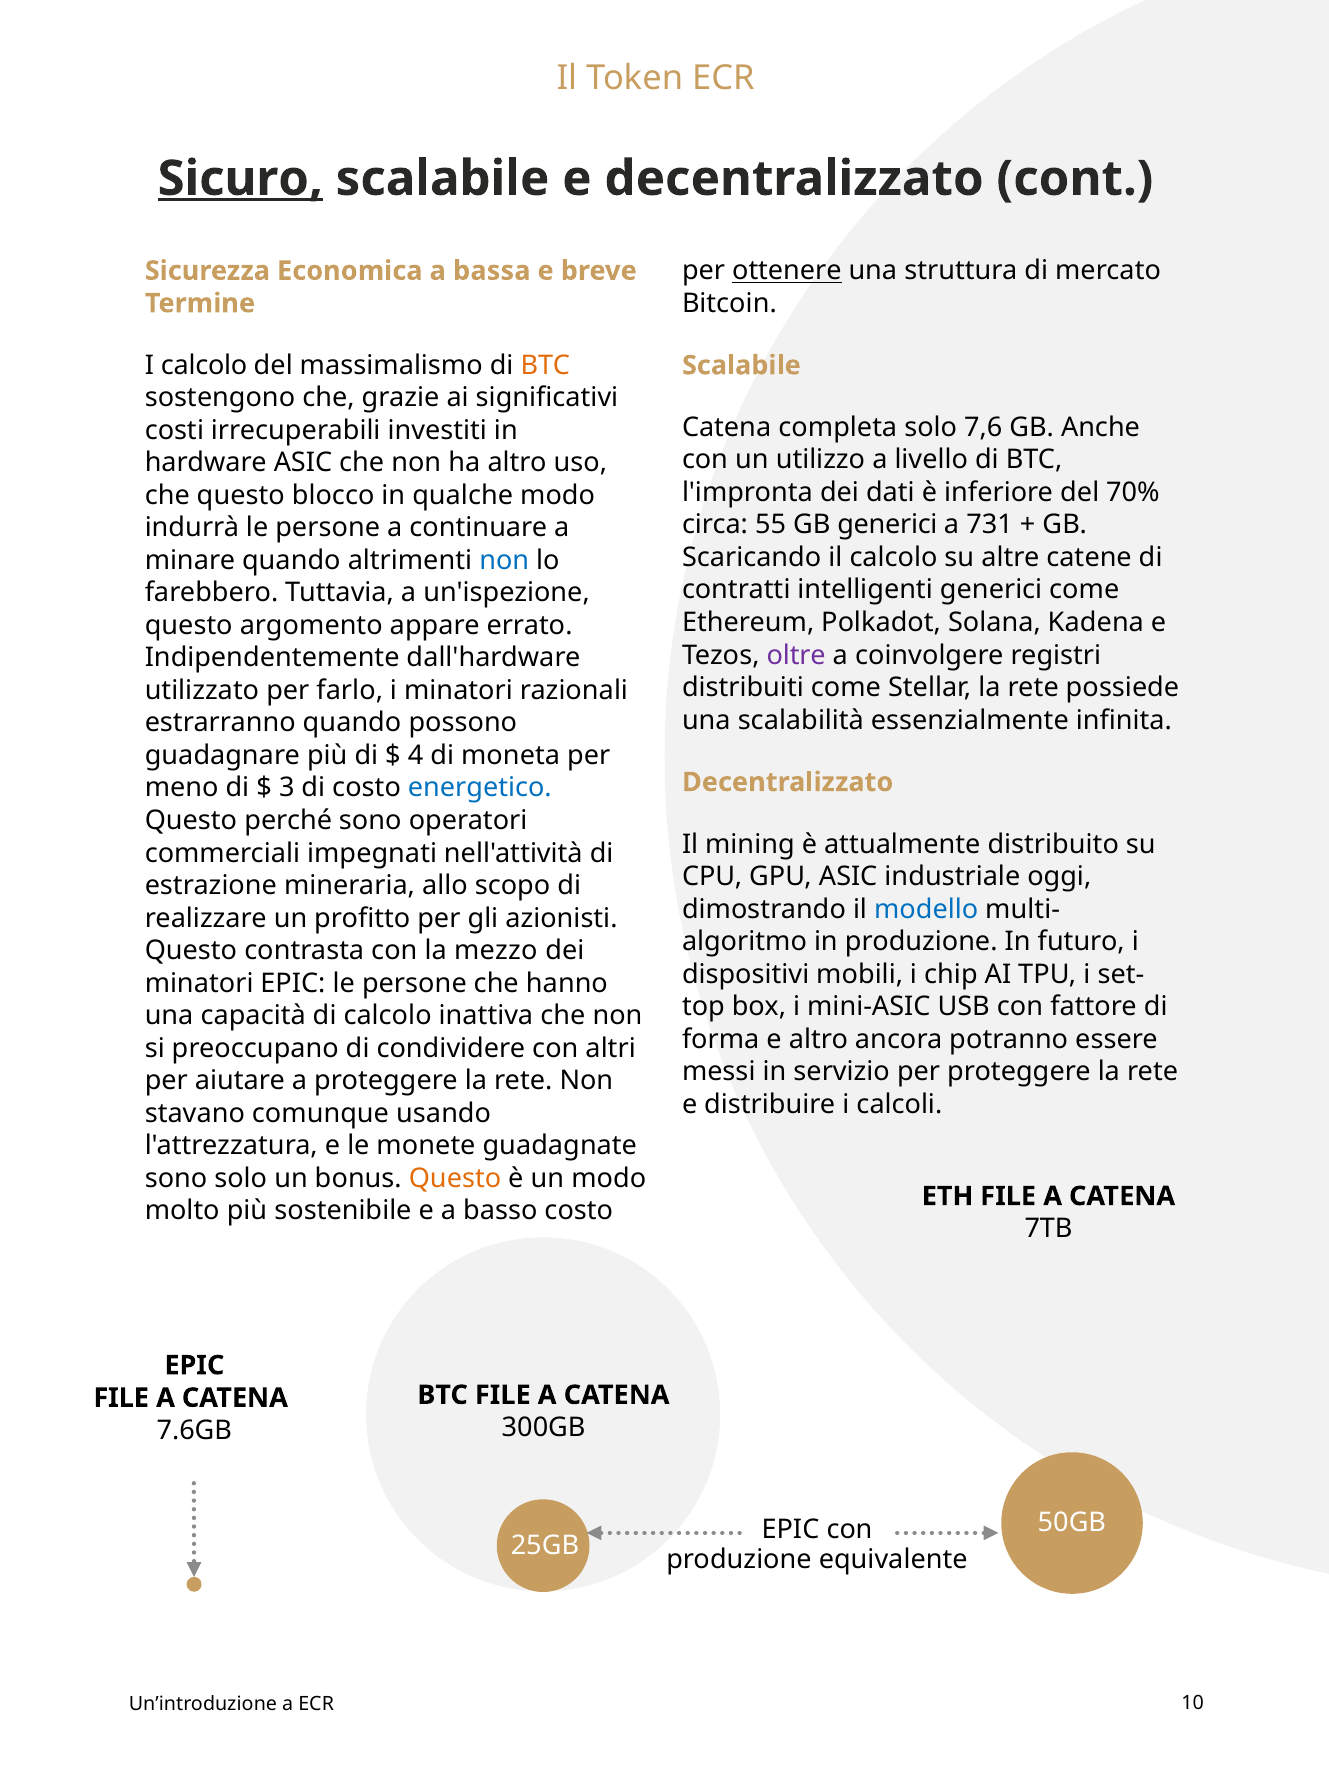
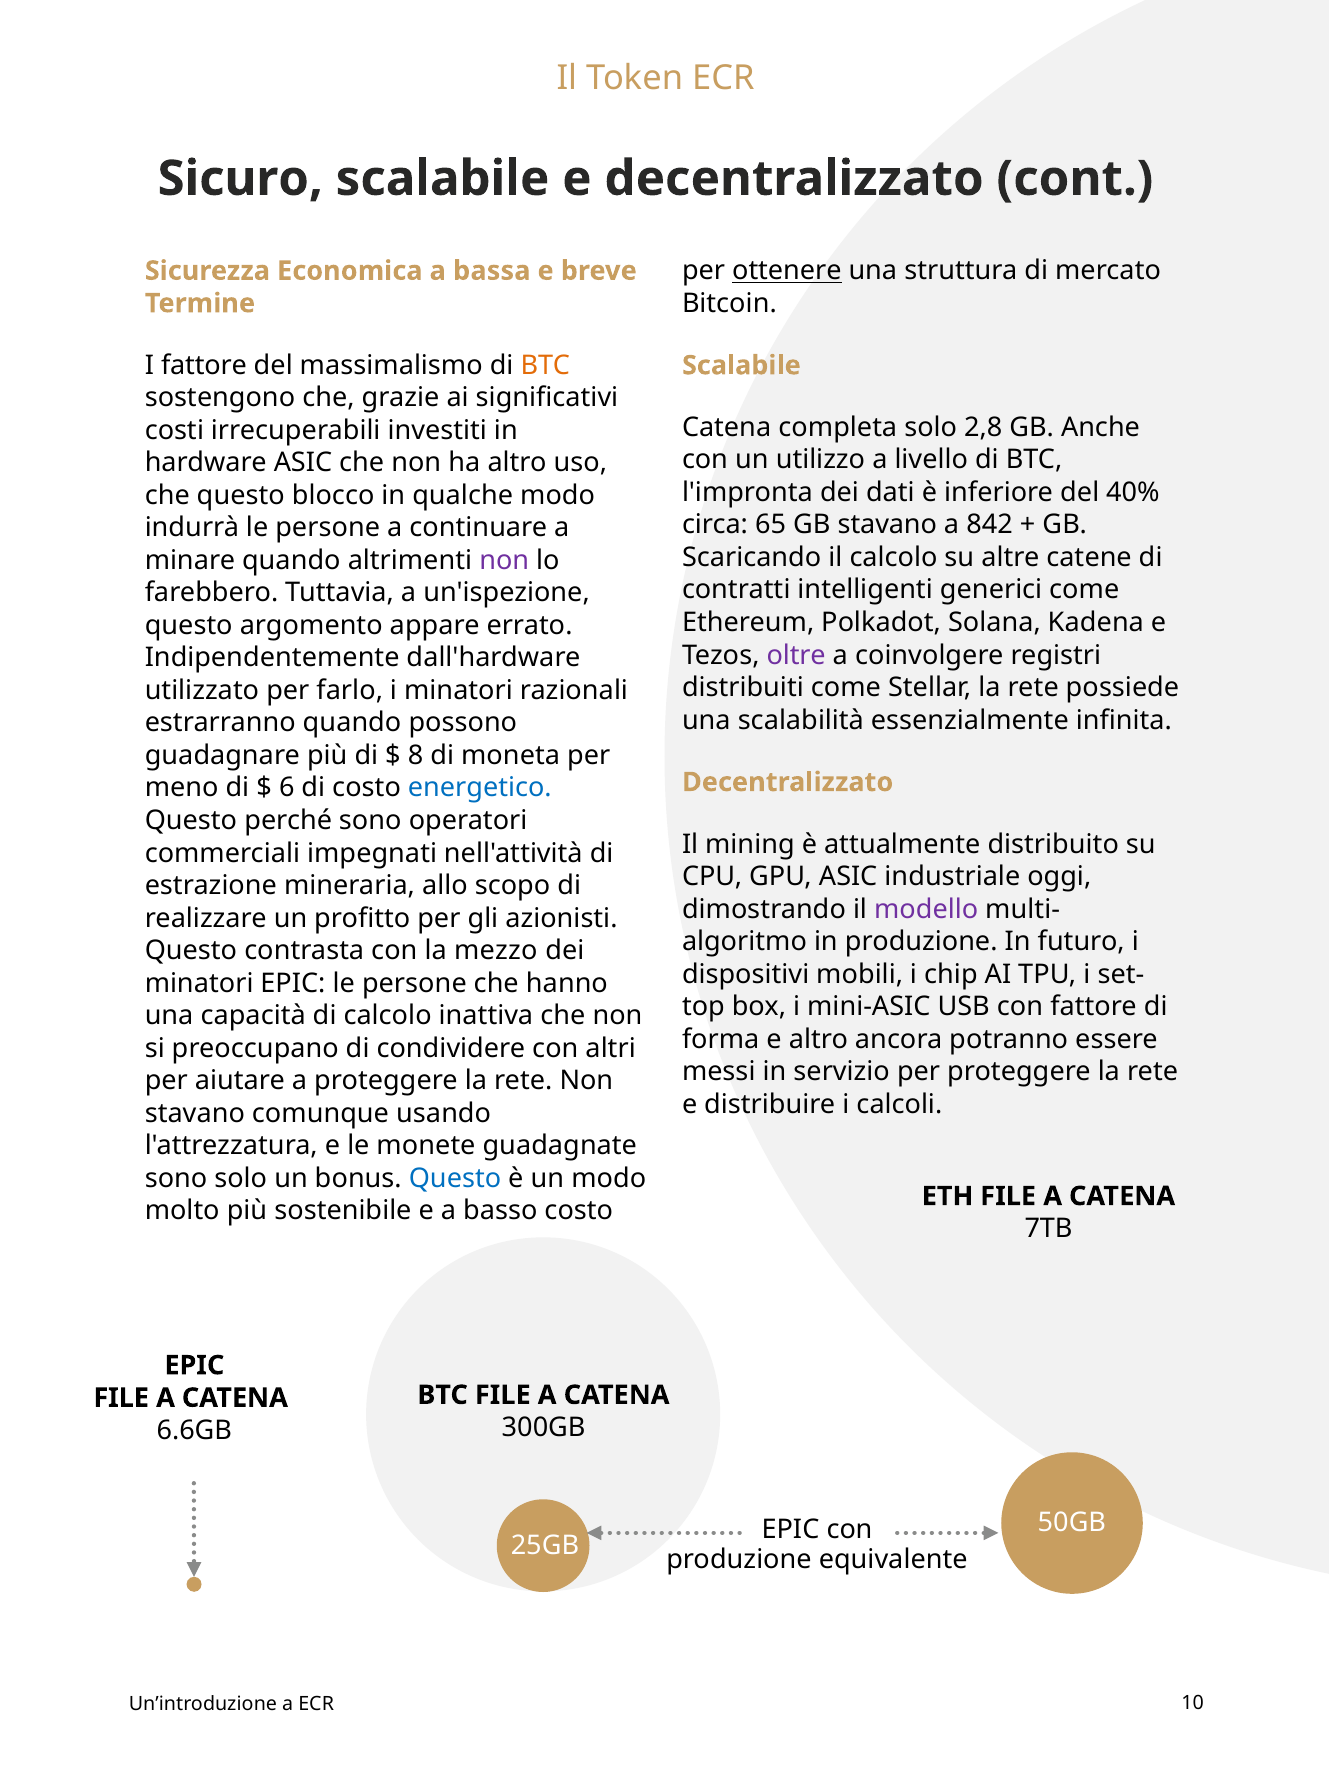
Sicuro underline: present -> none (240, 179)
I calcolo: calcolo -> fattore (204, 365)
7,6: 7,6 -> 2,8 (983, 428)
70%: 70% -> 40% (1133, 493)
55: 55 -> 65 (771, 525)
GB generici: generici -> stavano (887, 525)
731: 731 -> 842 (990, 525)
non colour: blue -> purple (504, 560)
4: 4 -> 8 (416, 756)
3: 3 -> 6 (287, 788)
modello colour: blue -> purple (926, 909)
Questo colour: orange -> blue (455, 1178)
7.6GB: 7.6GB -> 6.6GB (194, 1430)
